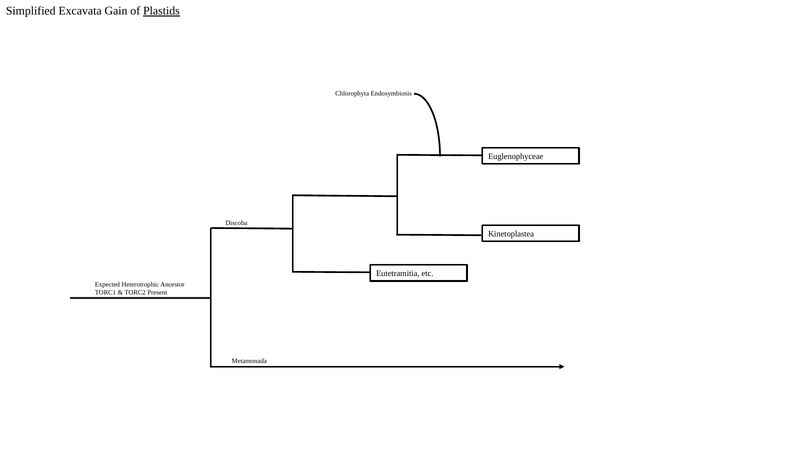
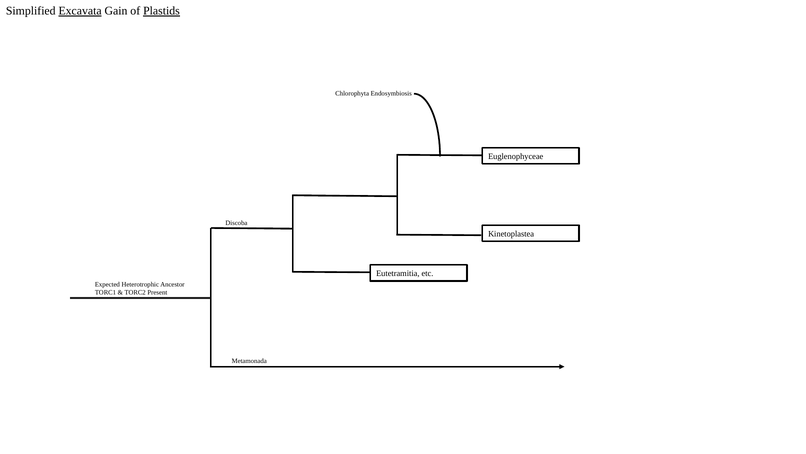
Excavata underline: none -> present (80, 11)
